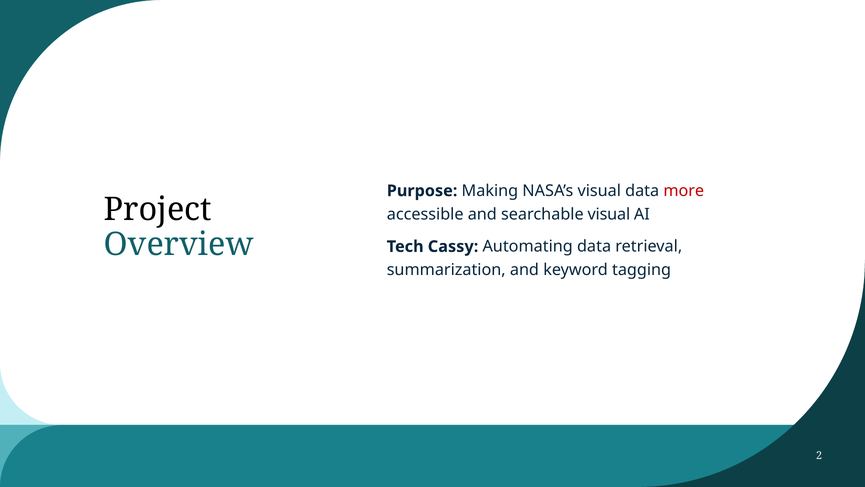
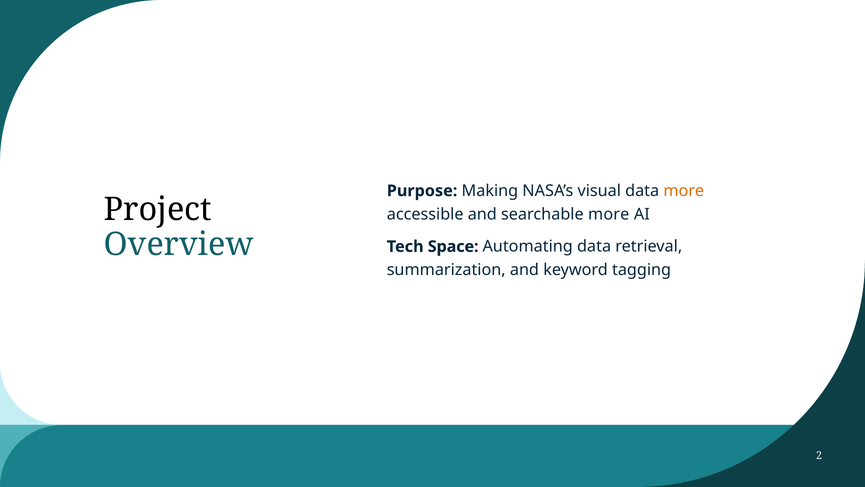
more colour: red -> orange (684, 191)
searchable visual: visual -> more (609, 214)
Cassy: Cassy -> Space (453, 246)
